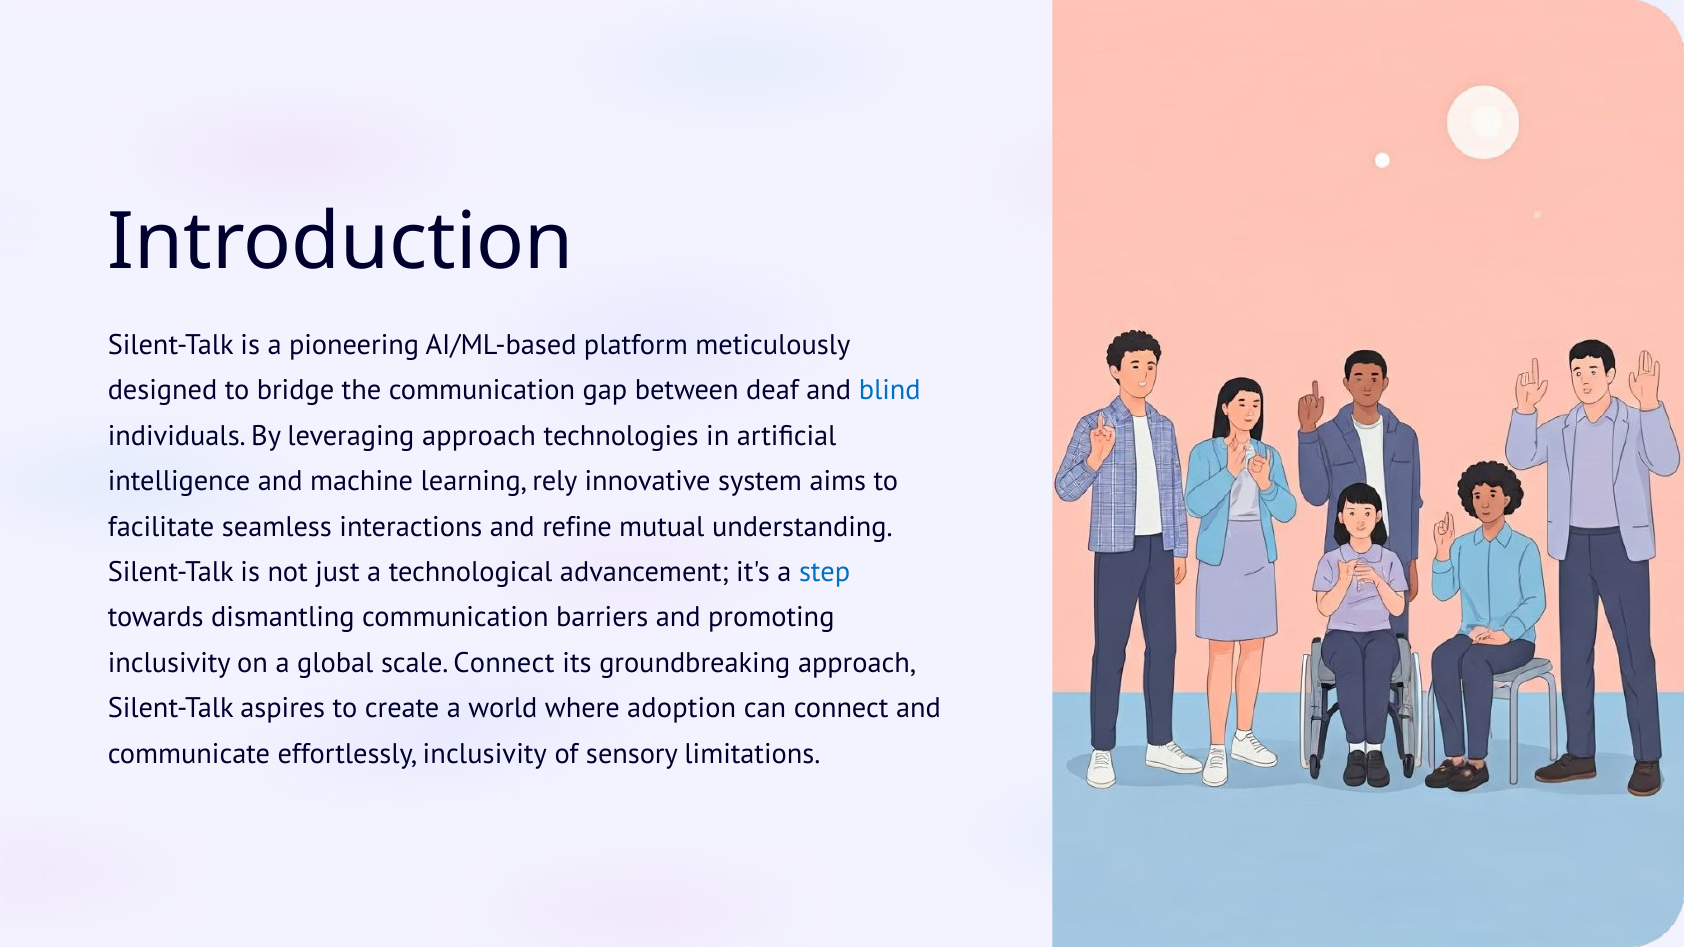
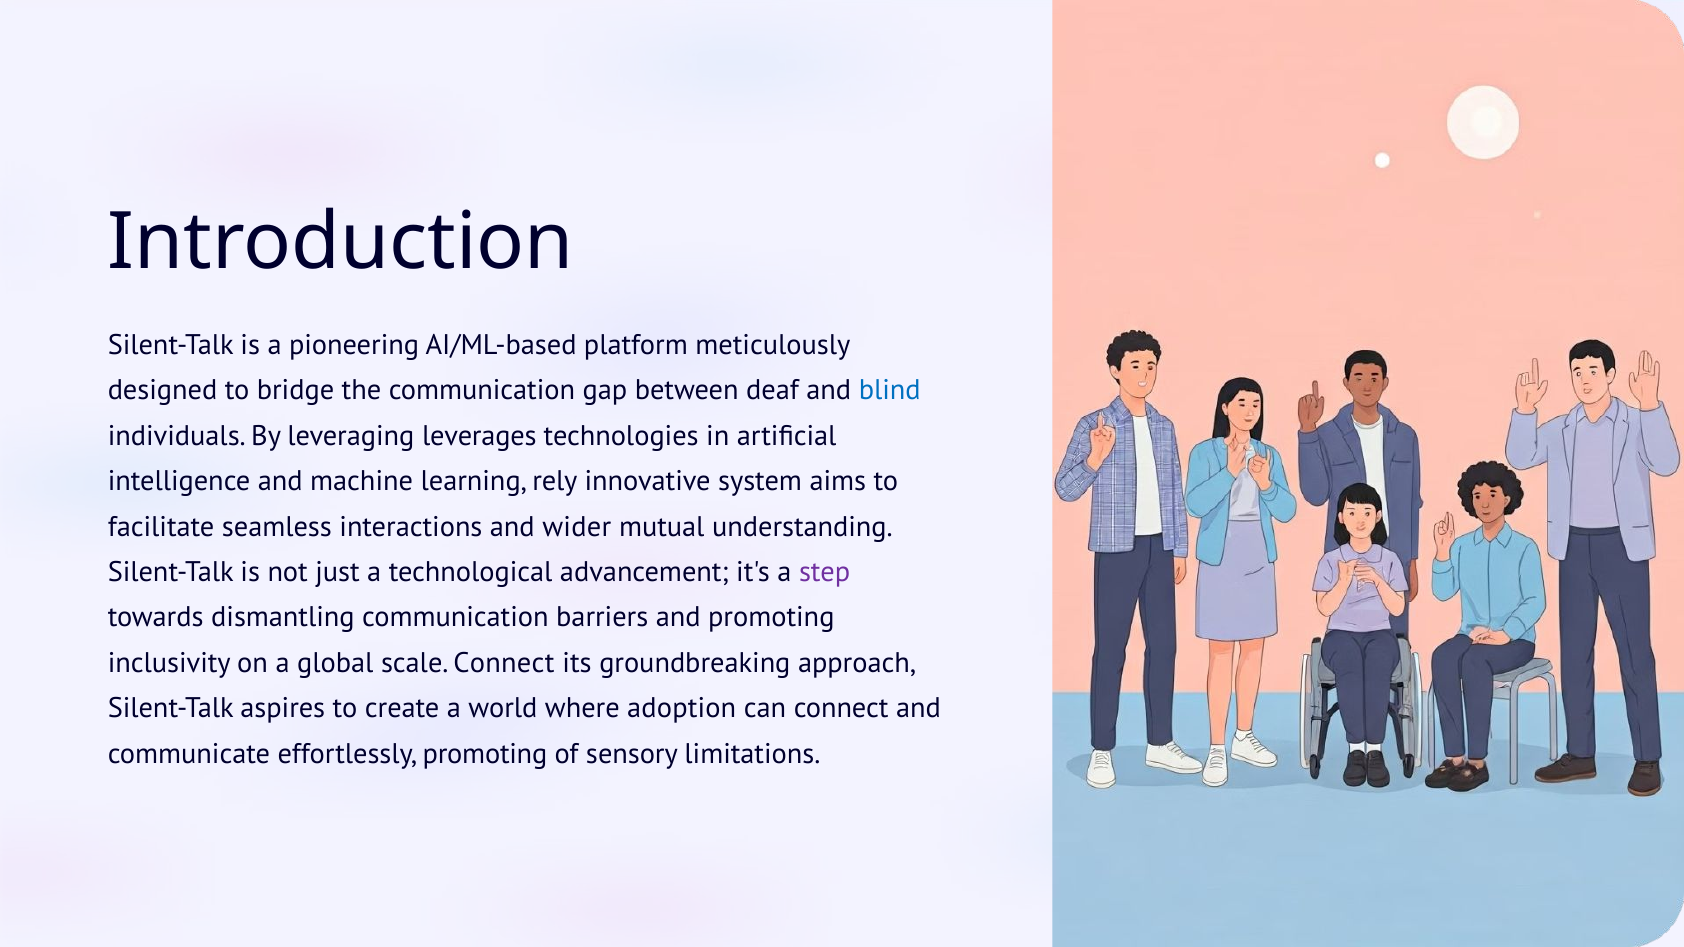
leveraging approach: approach -> leverages (479, 436)
refine: refine -> wider (577, 527)
step colour: blue -> purple (825, 572)
effortlessly inclusivity: inclusivity -> promoting (485, 754)
